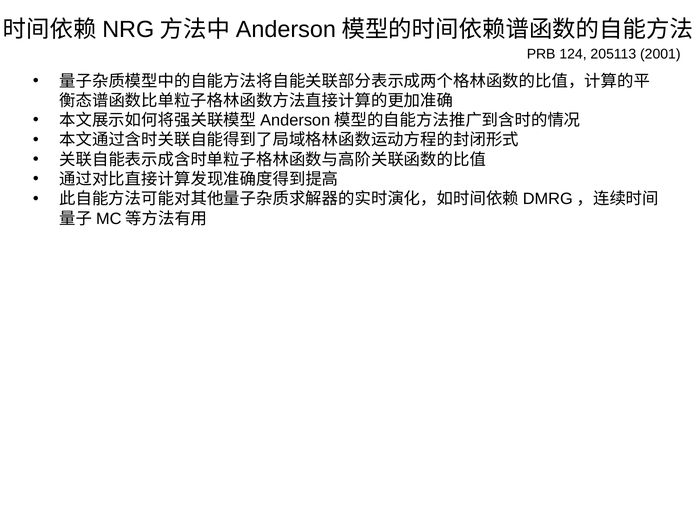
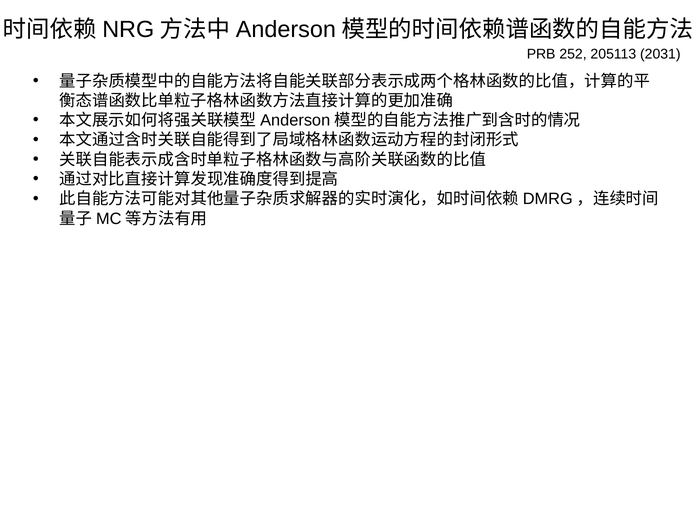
124: 124 -> 252 (573, 54)
2001: 2001 -> 2031 (660, 54)
